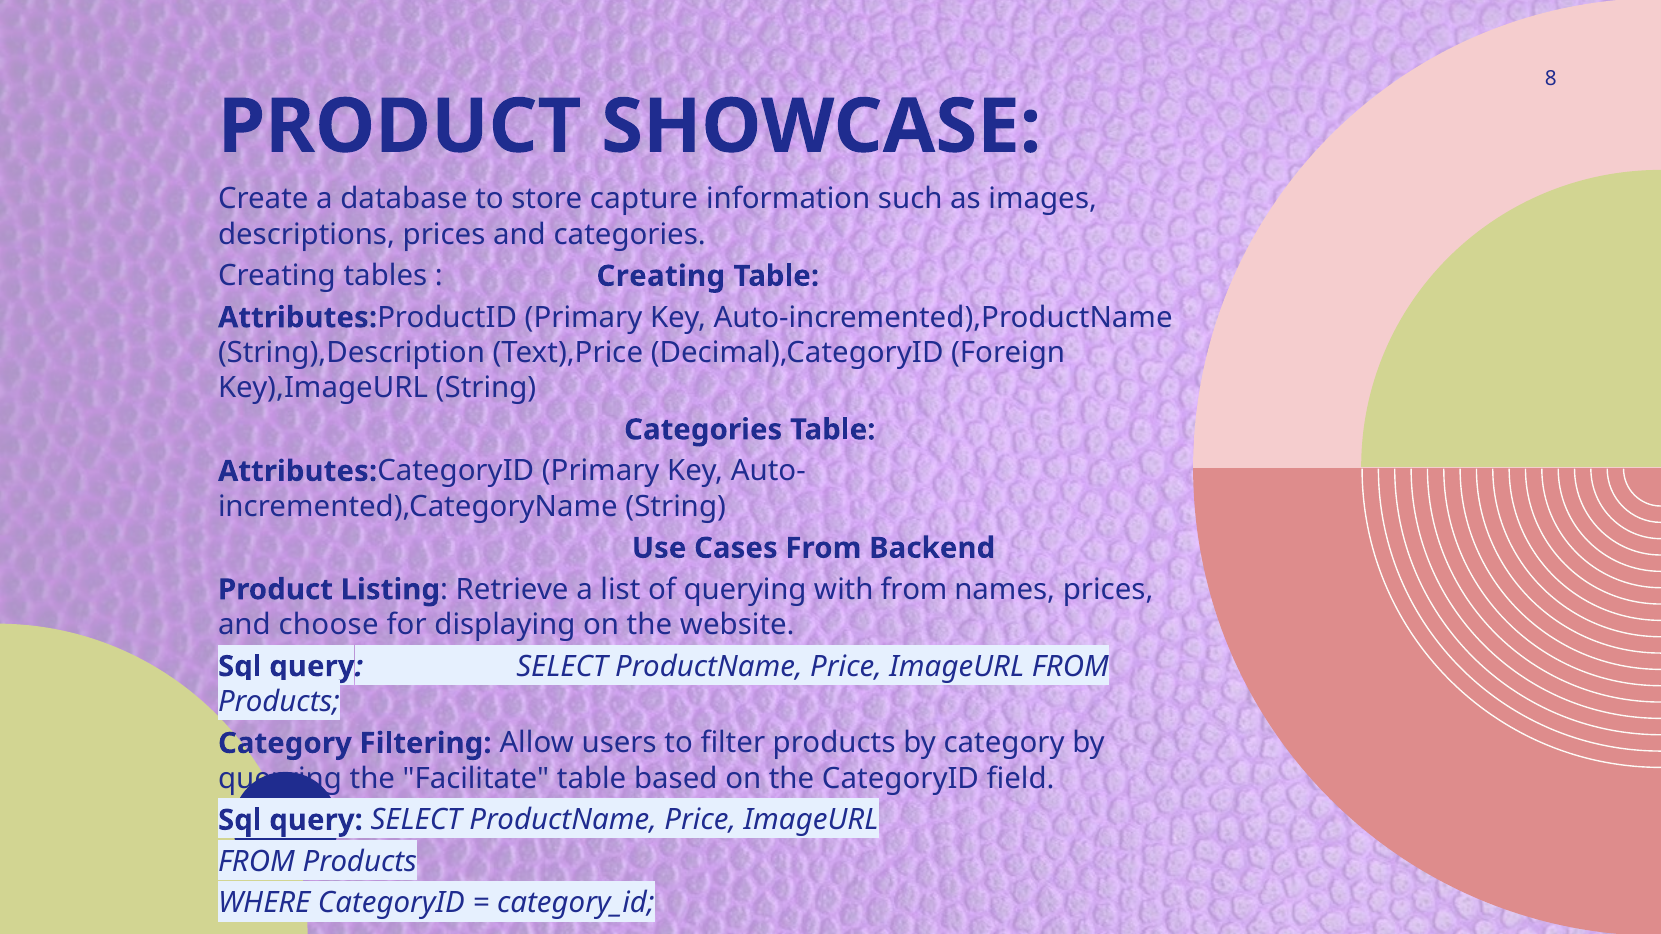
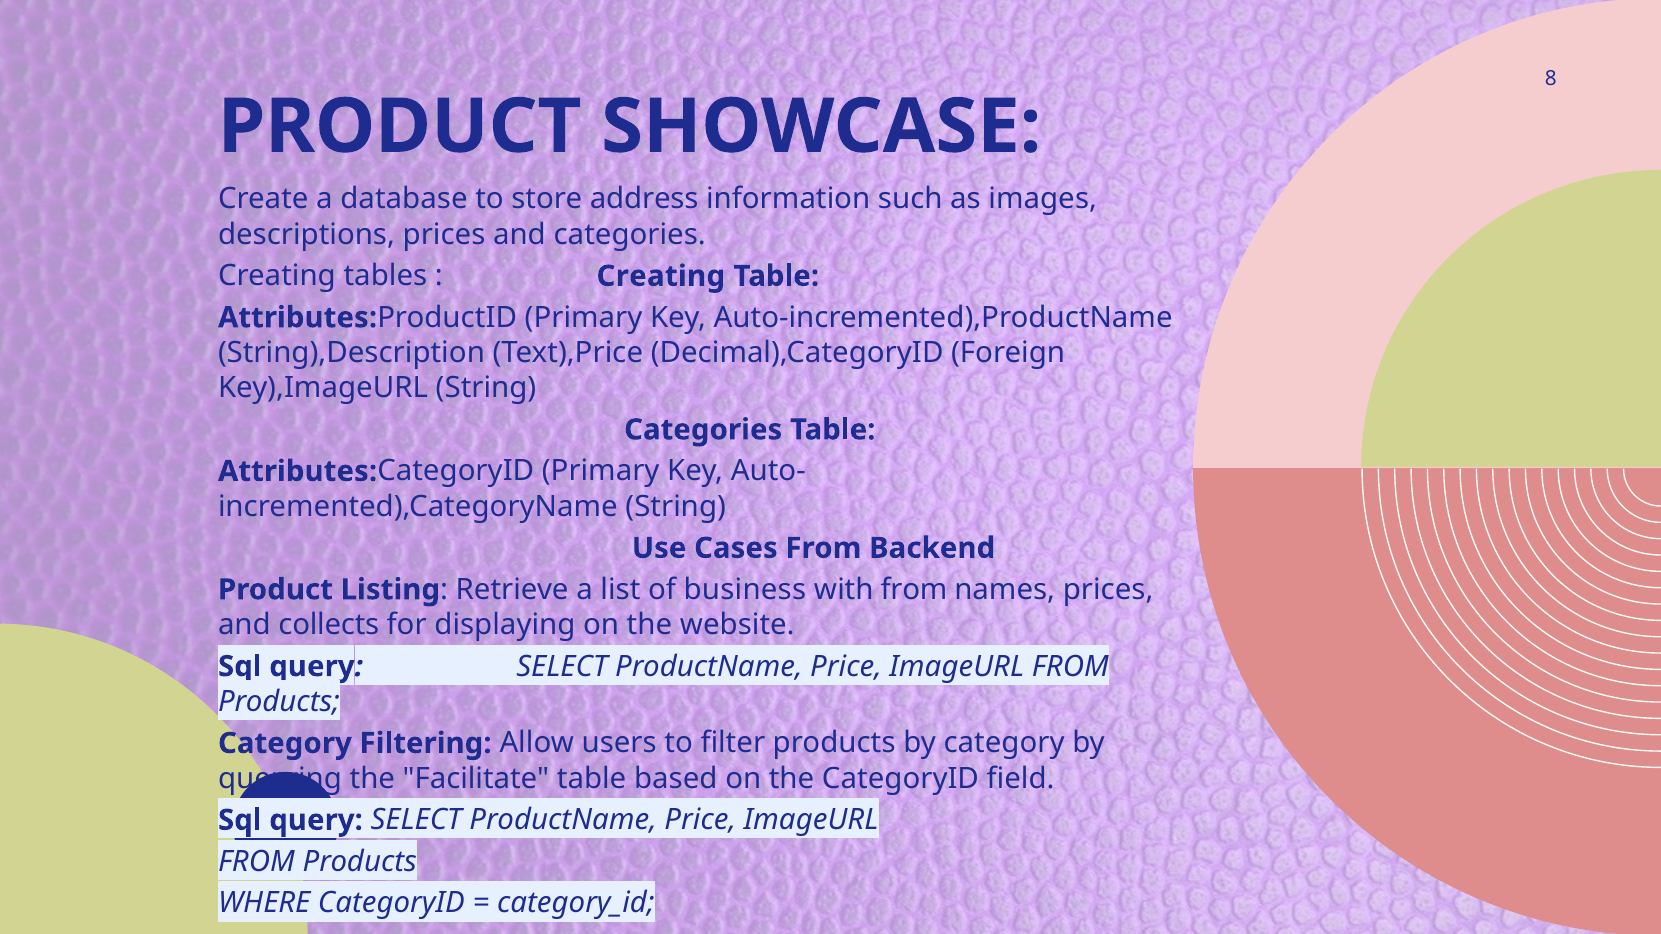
capture: capture -> address (644, 199)
of querying: querying -> business (745, 590)
choose: choose -> collects (329, 625)
